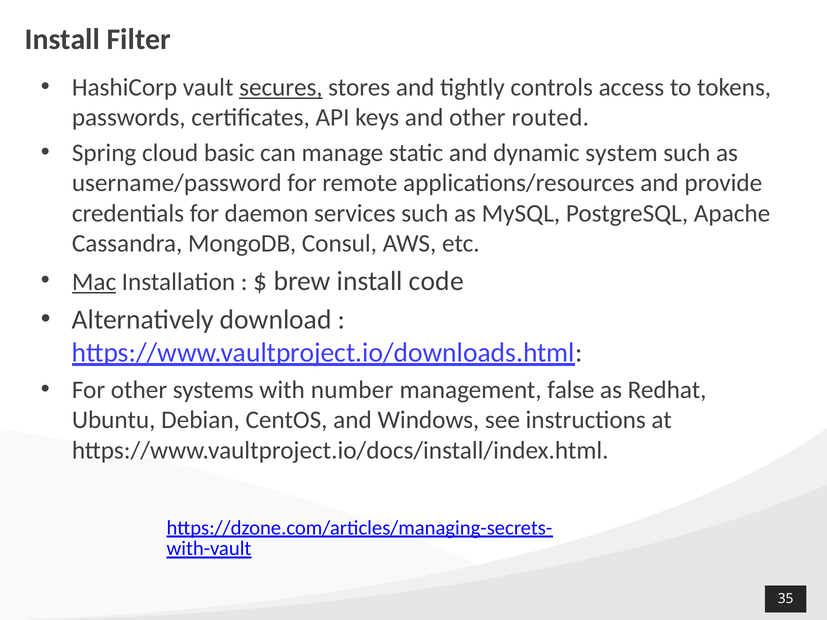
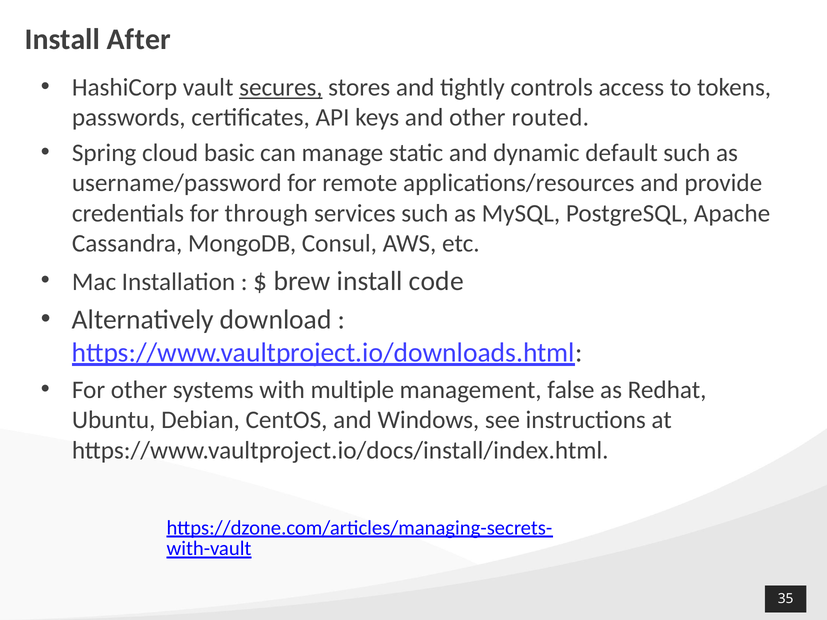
Filter: Filter -> After (139, 39)
system: system -> default (622, 153)
daemon: daemon -> through (266, 213)
Mac underline: present -> none (94, 282)
number: number -> multiple (352, 390)
